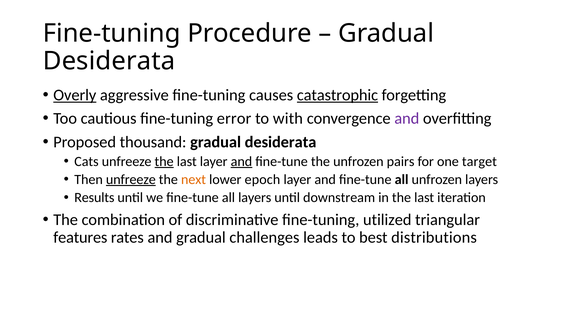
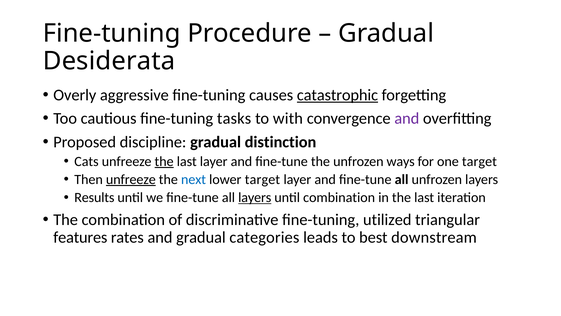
Overly underline: present -> none (75, 95)
error: error -> tasks (234, 118)
thousand: thousand -> discipline (153, 142)
desiderata: desiderata -> distinction (281, 142)
and underline: present -> none (241, 161)
pairs: pairs -> ways (401, 161)
next colour: orange -> blue (194, 179)
lower epoch: epoch -> target (262, 179)
layers underline: none -> present (255, 197)
until downstream: downstream -> combination (339, 197)
challenges: challenges -> categories (264, 237)
distributions: distributions -> downstream (434, 237)
